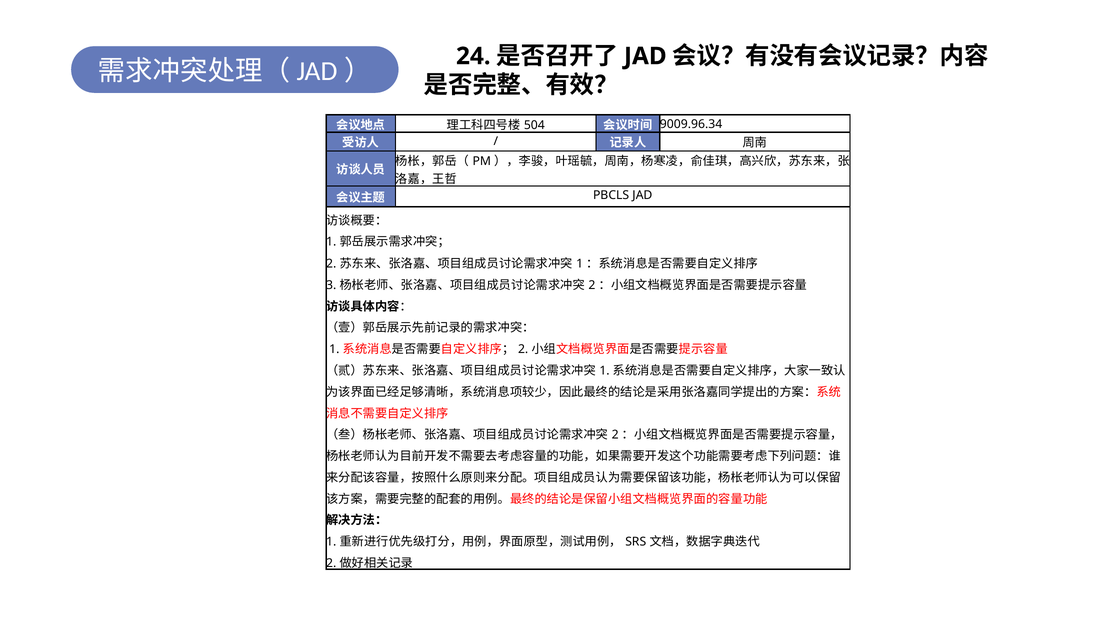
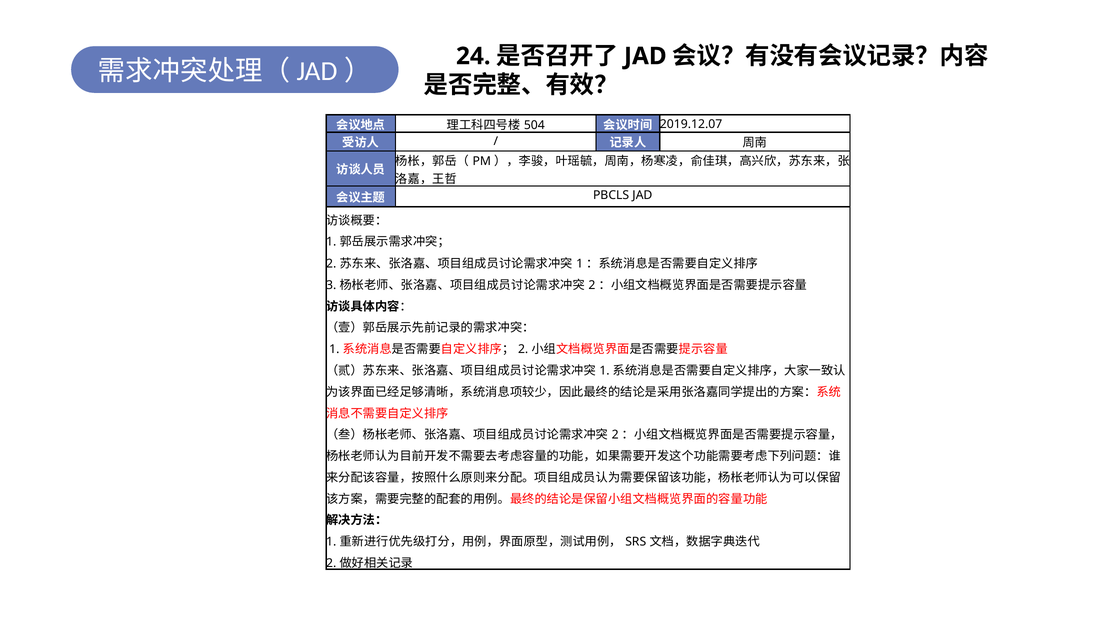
9009.96.34: 9009.96.34 -> 2019.12.07 (691, 124)
